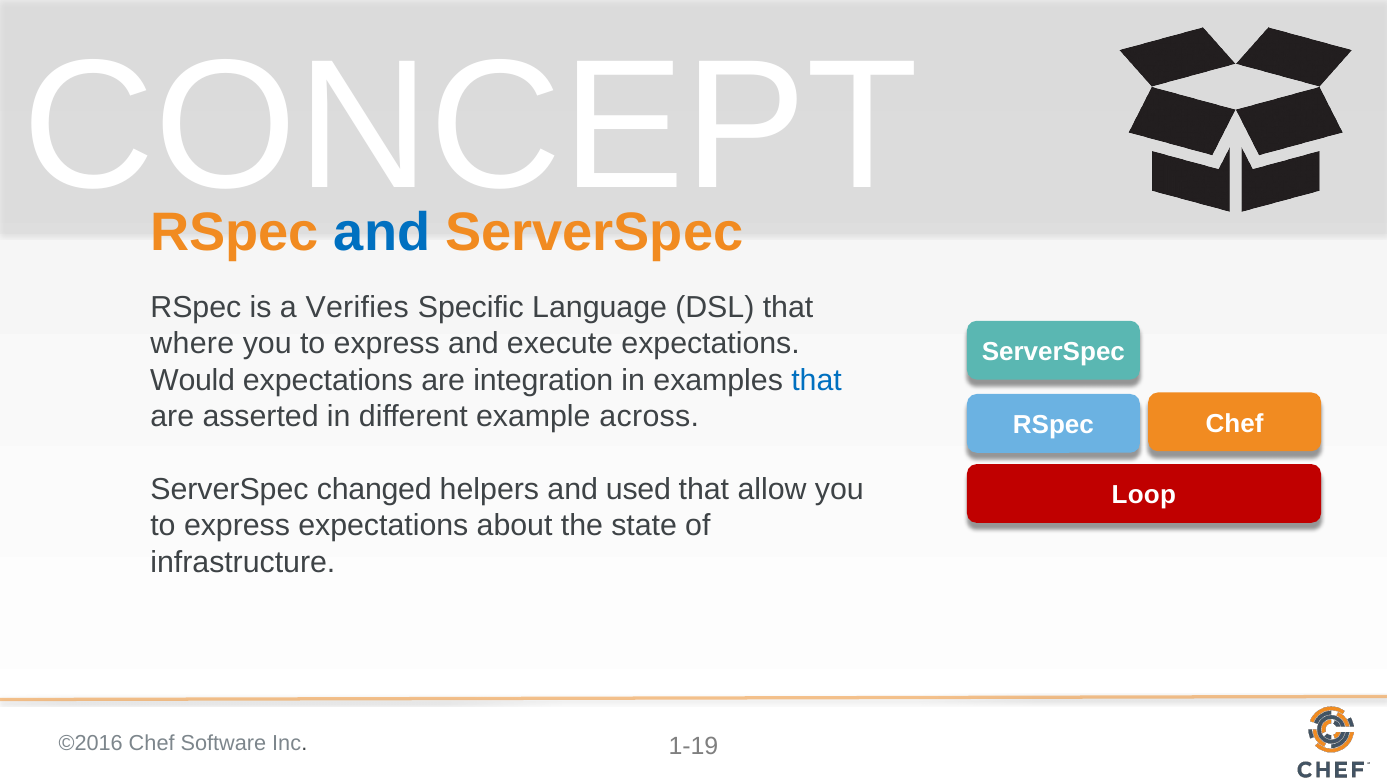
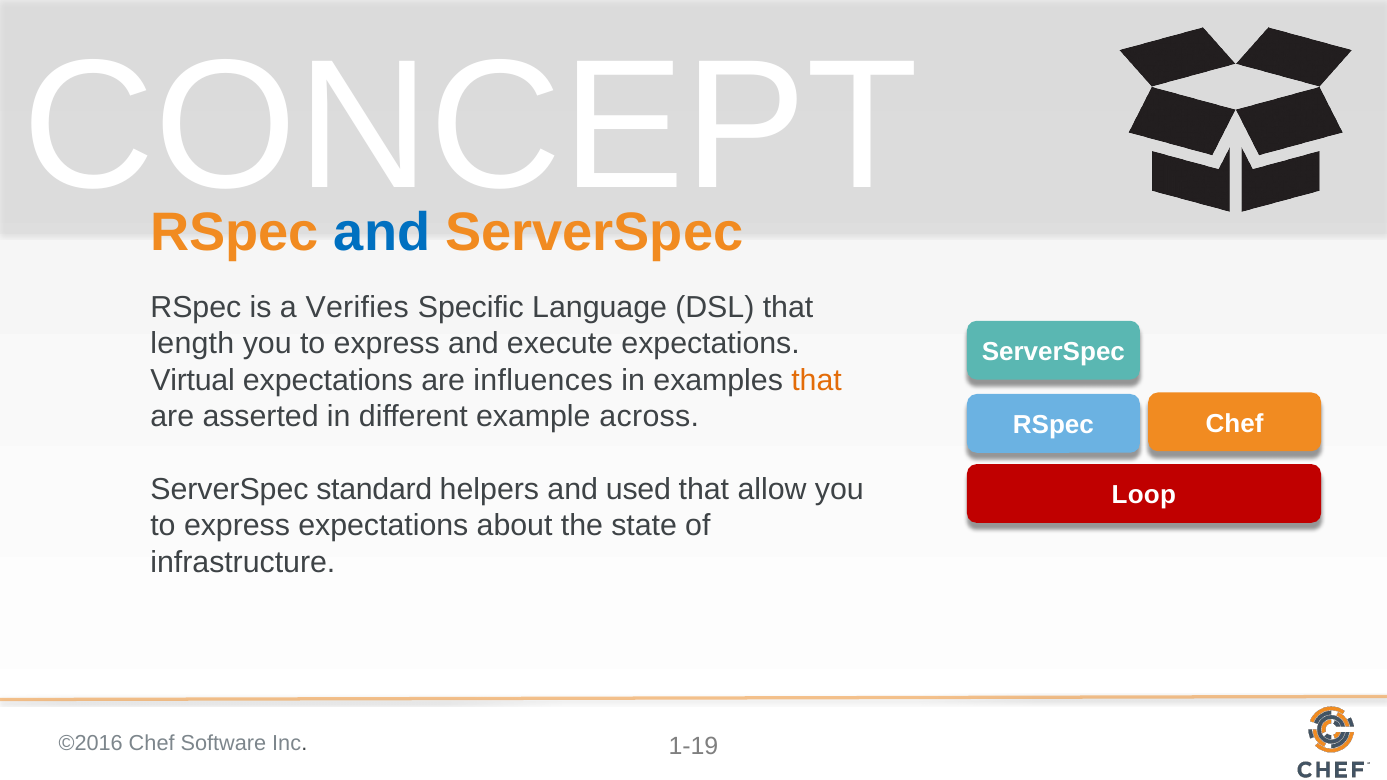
where: where -> length (192, 344)
Would: Would -> Virtual (193, 380)
integration: integration -> influences (543, 380)
that colour: blue -> orange (817, 380)
changed: changed -> standard (374, 489)
